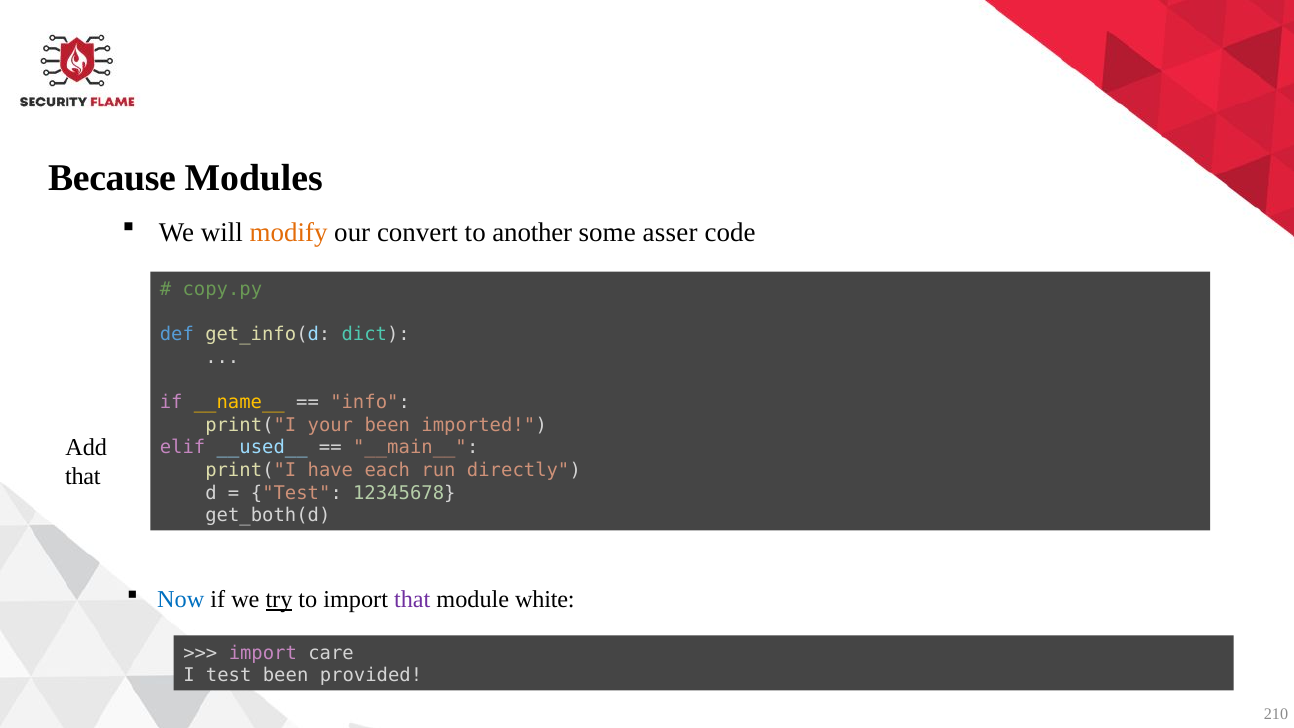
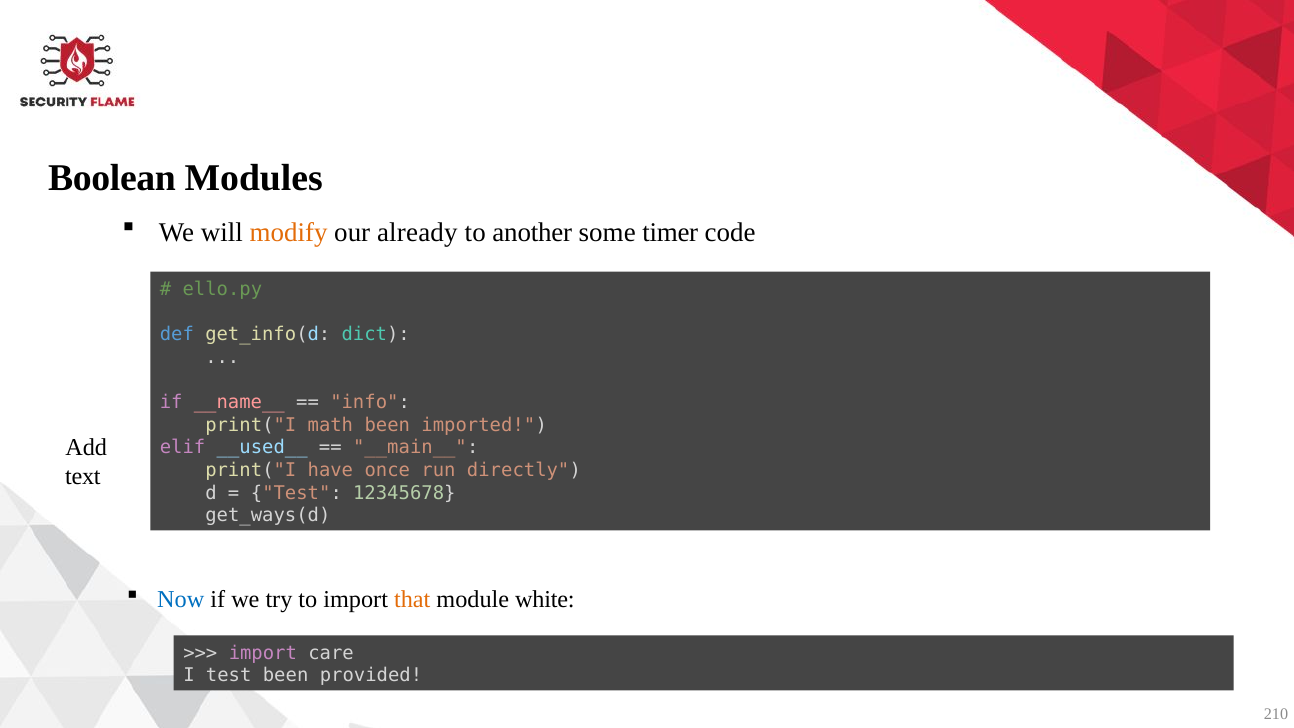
Because: Because -> Boolean (112, 178)
convert: convert -> already (417, 232)
asser: asser -> timer (670, 232)
copy.py: copy.py -> ello.py (222, 289)
__name__ colour: yellow -> pink (239, 402)
your: your -> math (330, 425)
each: each -> once (387, 470)
that: that -> text (83, 477)
get_both(d: get_both(d -> get_ways(d (268, 516)
try underline: present -> none (279, 599)
that colour: purple -> orange (412, 599)
